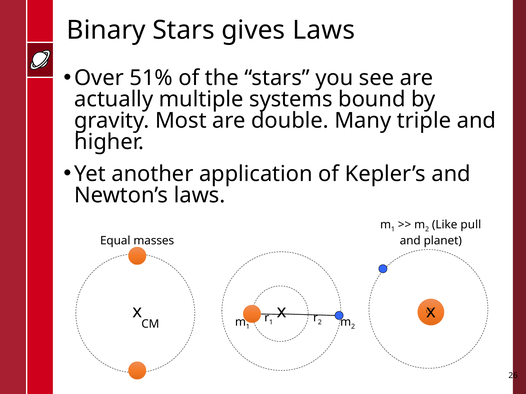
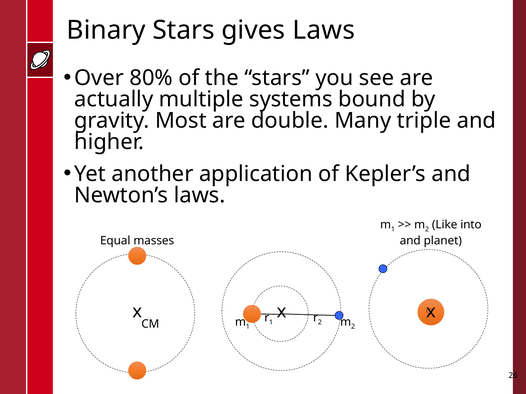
51%: 51% -> 80% (151, 78)
pull: pull -> into (471, 225)
